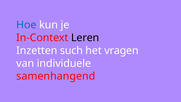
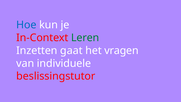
Leren colour: black -> green (85, 38)
such: such -> gaat (71, 50)
samenhangend: samenhangend -> beslissingstutor (56, 76)
